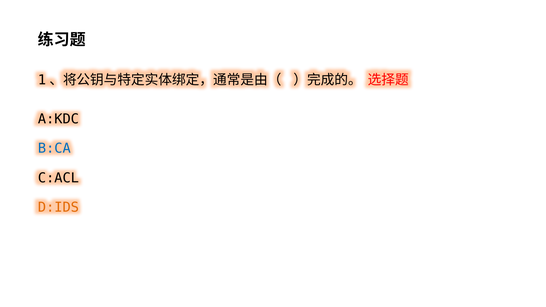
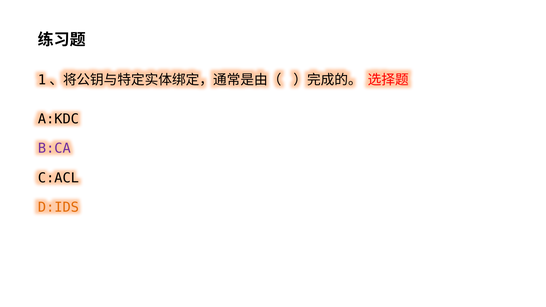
B:CA colour: blue -> purple (54, 148)
